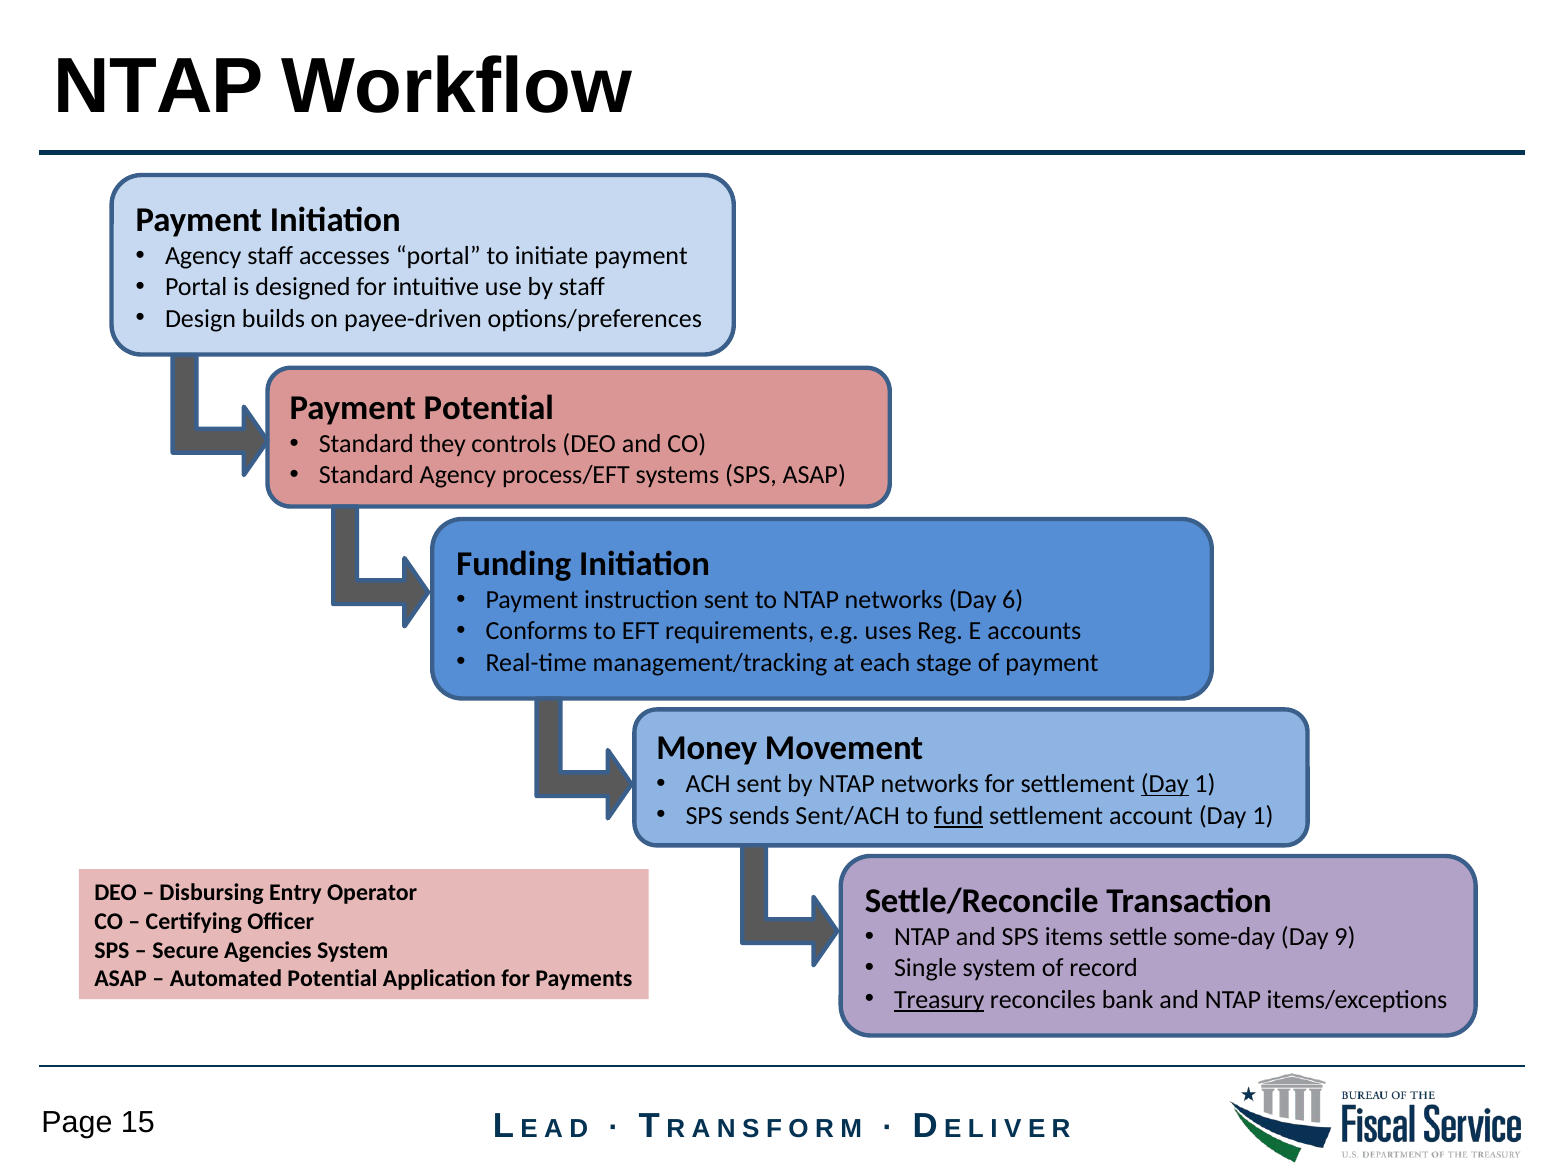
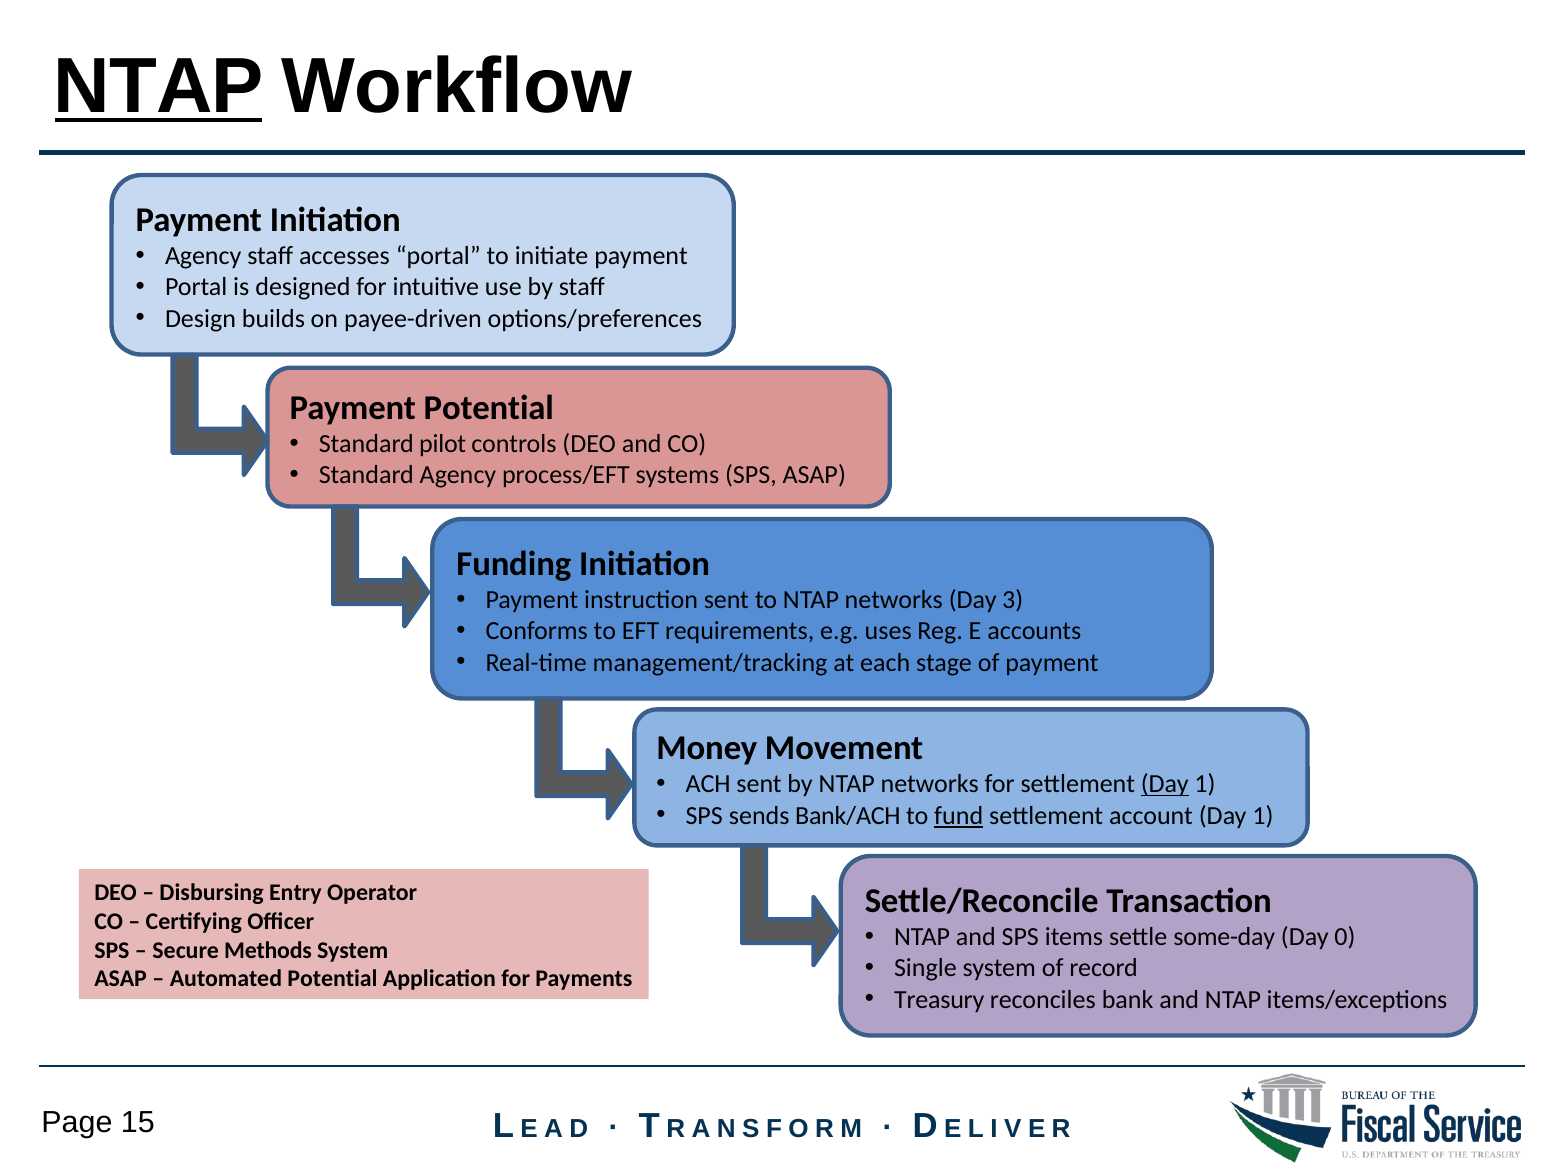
NTAP underline: none -> present (159, 86)
they: they -> pilot (443, 444)
6: 6 -> 3 (1013, 600)
Sent/ACH: Sent/ACH -> Bank/ACH (848, 816)
9: 9 -> 0 (1345, 937)
Agencies: Agencies -> Methods (268, 950)
Treasury underline: present -> none (939, 1000)
